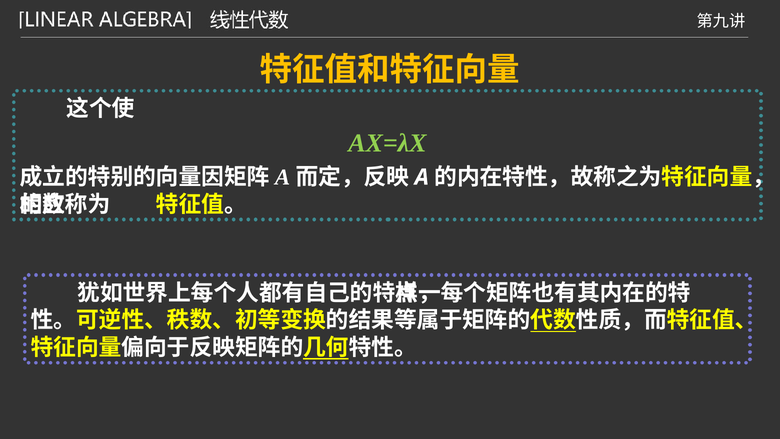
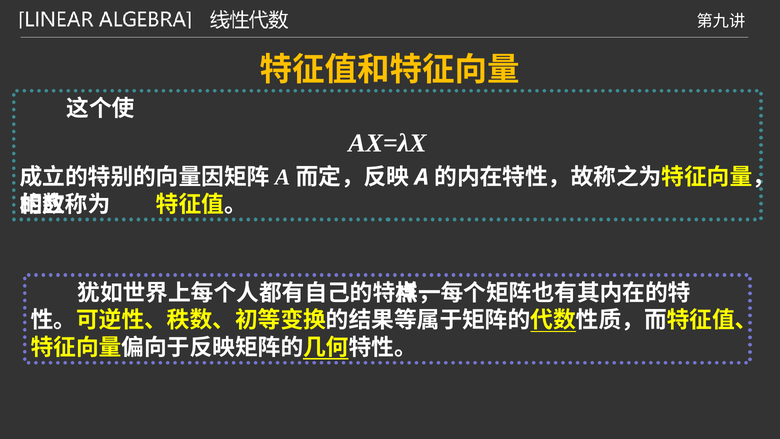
AX=λX colour: light green -> white (387, 143)
